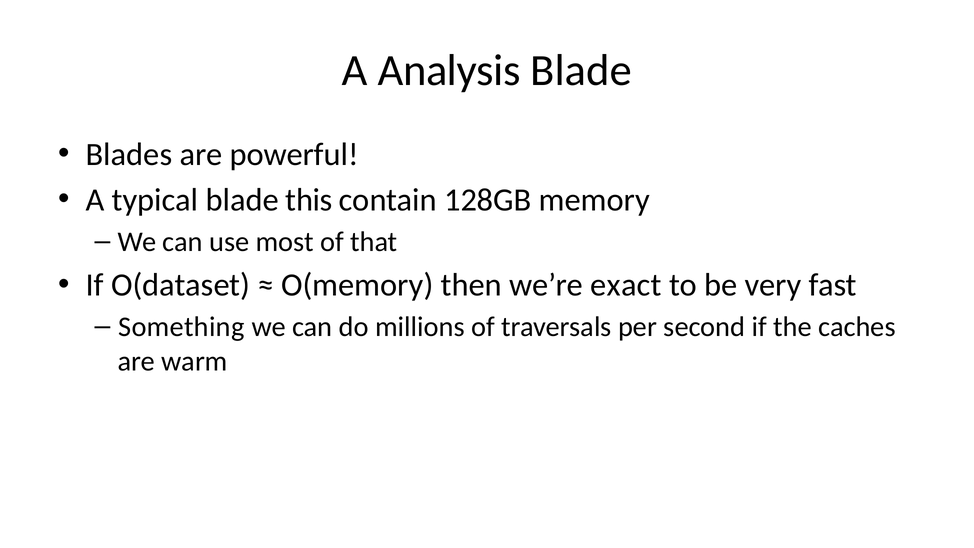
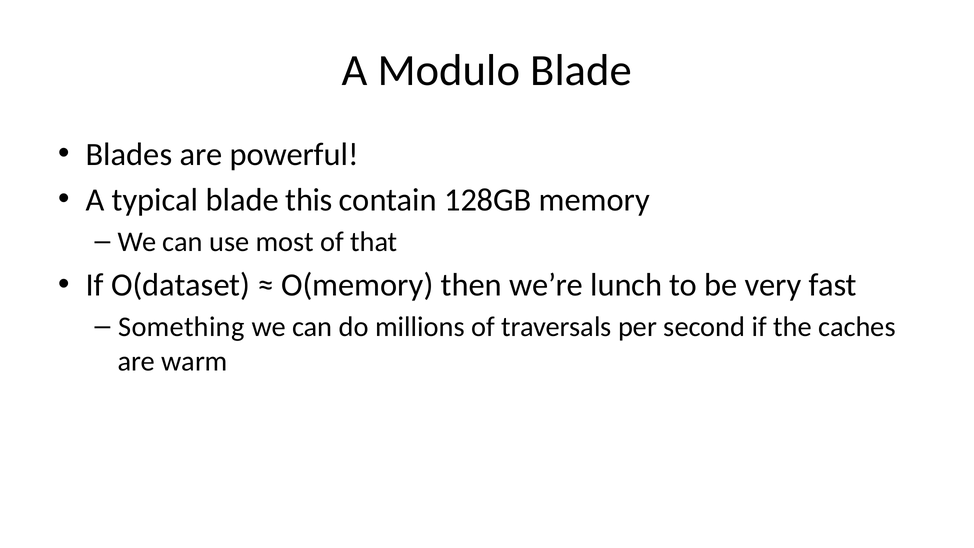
Analysis: Analysis -> Modulo (449, 71)
exact: exact -> lunch (626, 285)
